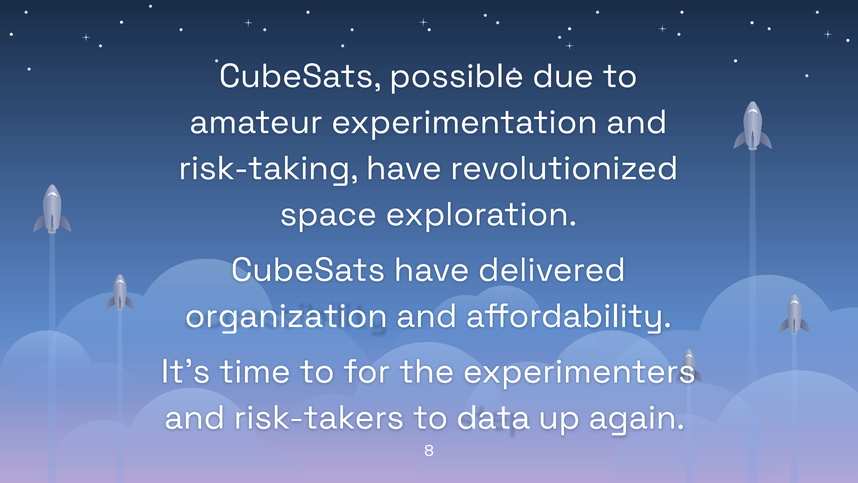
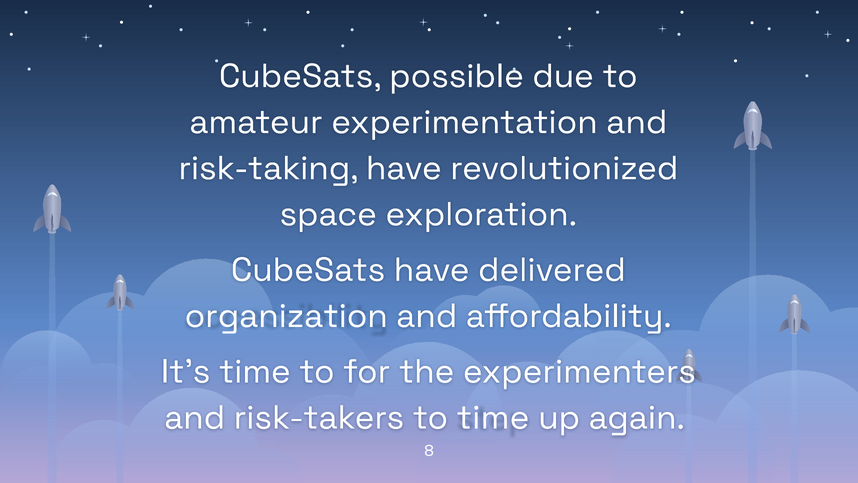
to data: data -> time (493, 417)
